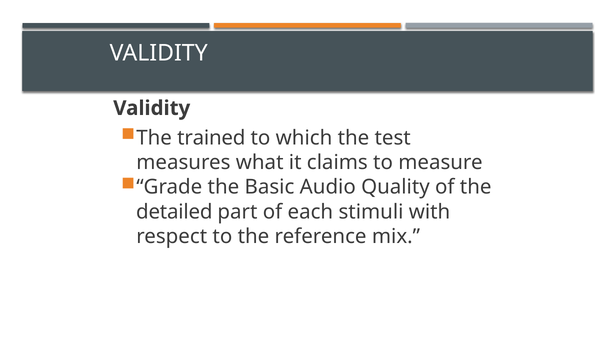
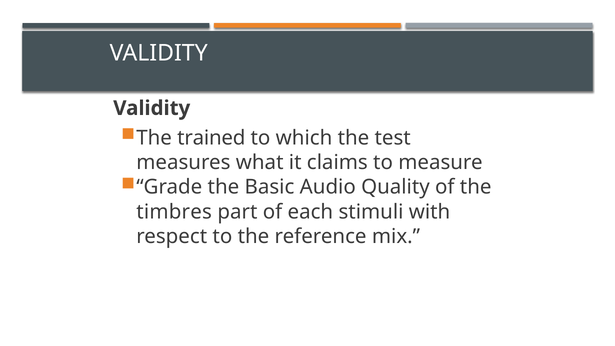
detailed: detailed -> timbres (174, 212)
